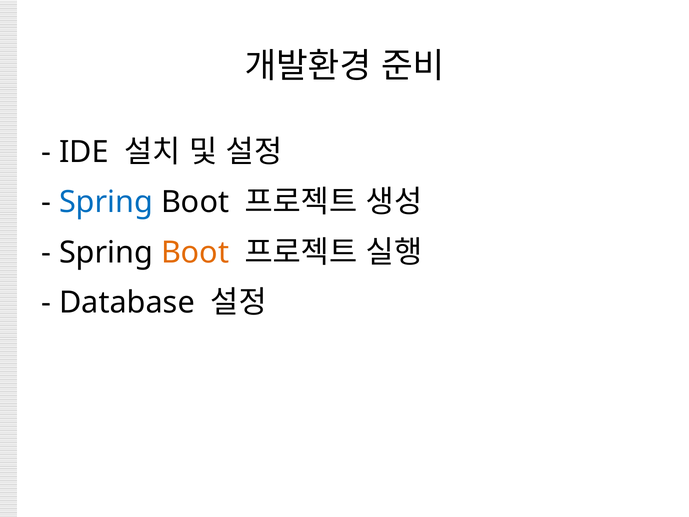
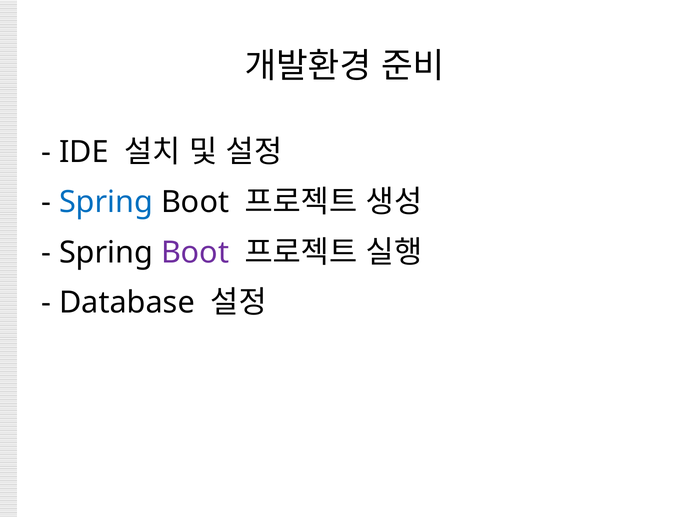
Boot colour: orange -> purple (195, 252)
